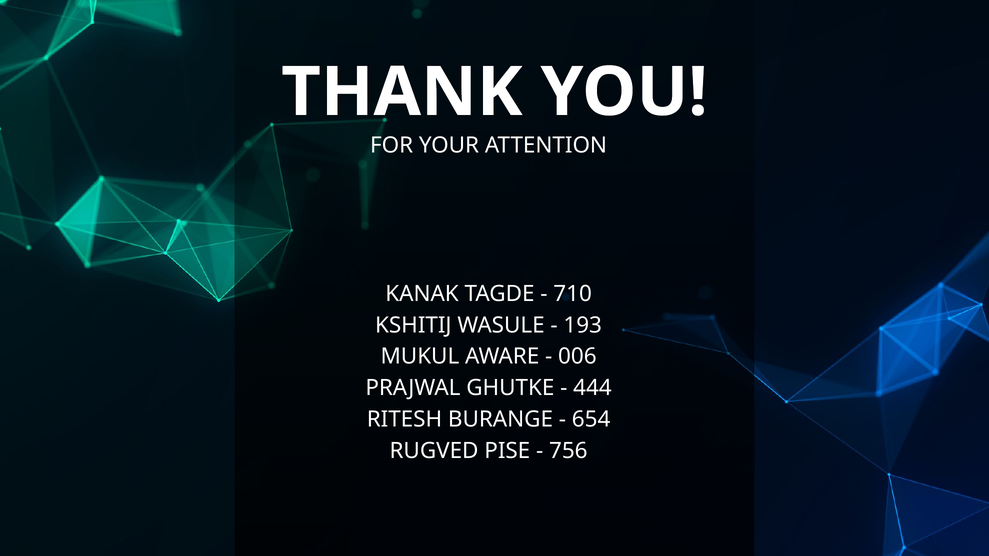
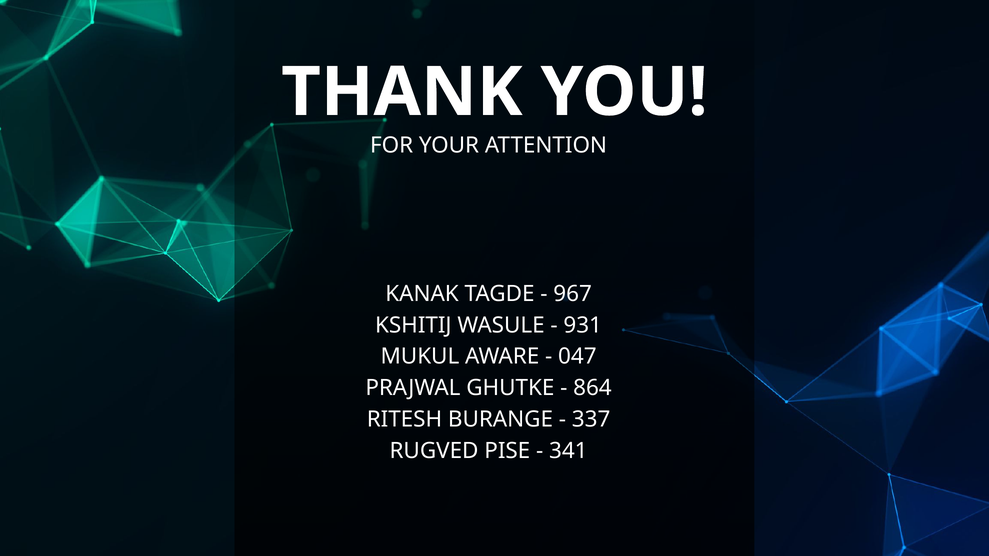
710: 710 -> 967 (573, 294)
193: 193 -> 931 (583, 325)
006: 006 -> 047 (577, 357)
444: 444 -> 864 (592, 388)
654: 654 -> 337 (591, 420)
756: 756 -> 341 (568, 451)
